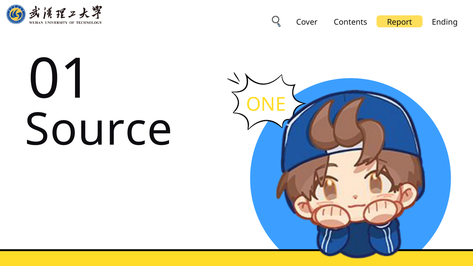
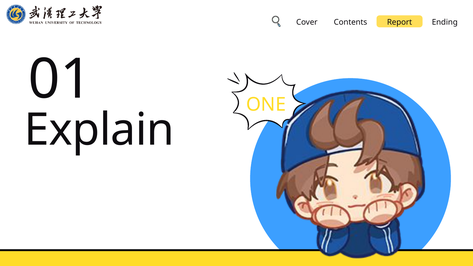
Source: Source -> Explain (99, 130)
